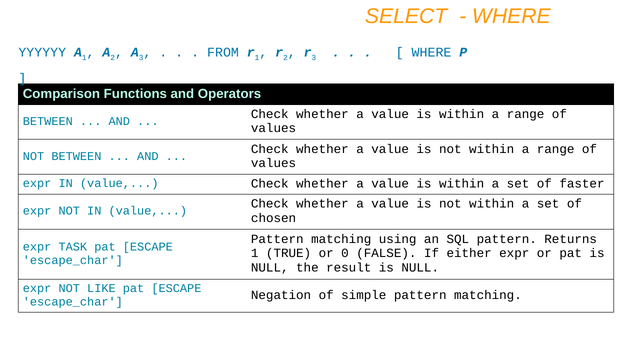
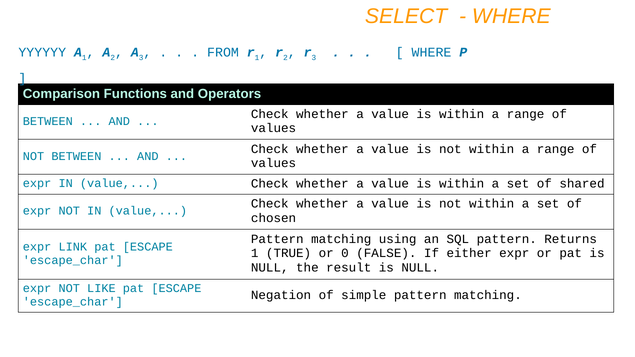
faster: faster -> shared (582, 184)
TASK: TASK -> LINK (73, 247)
